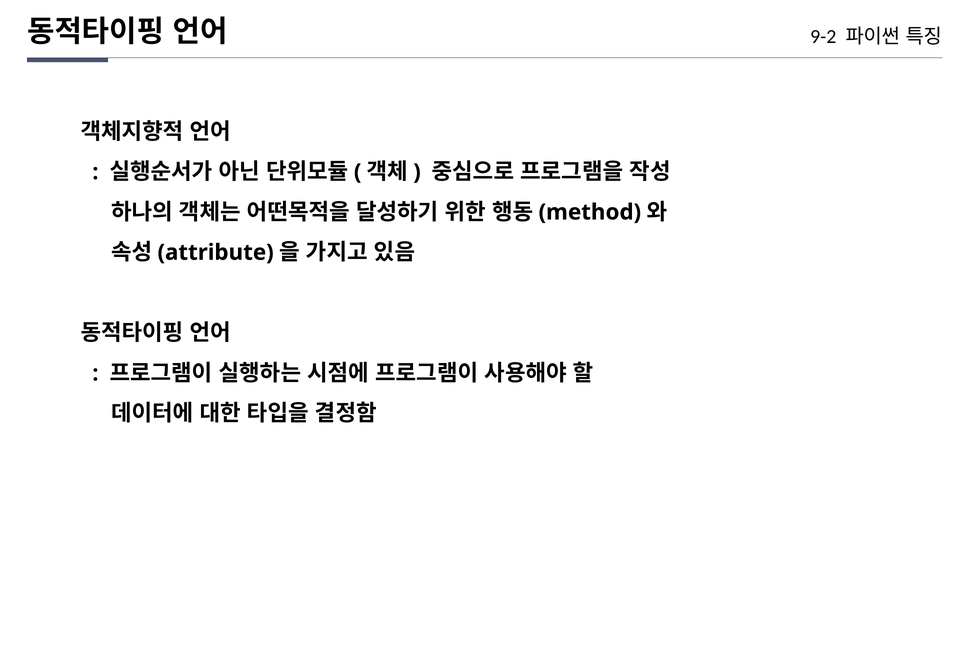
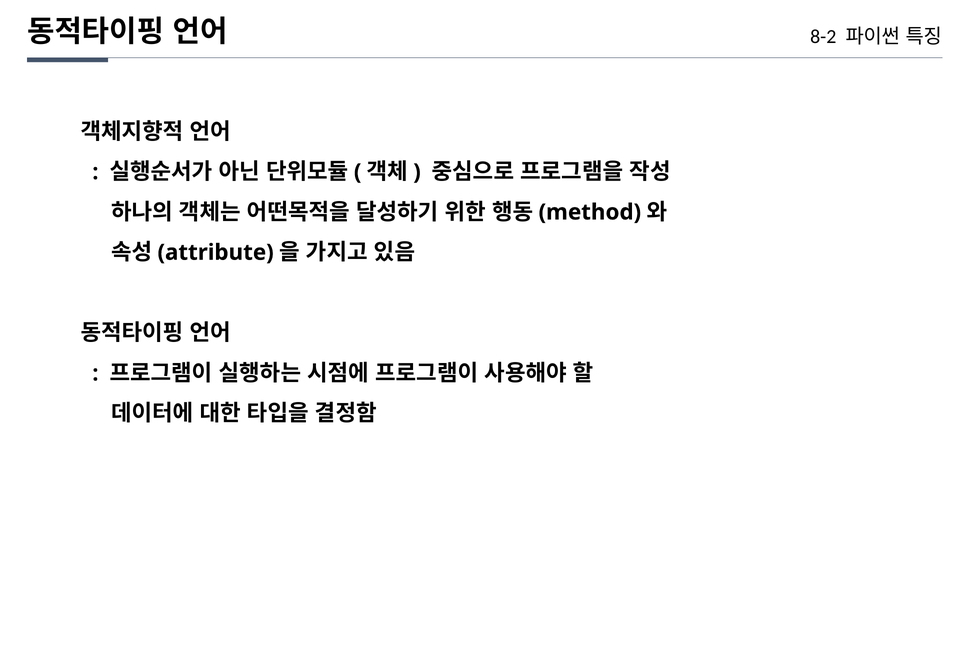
9-2: 9-2 -> 8-2 (823, 37)
